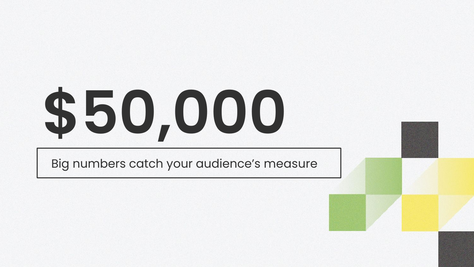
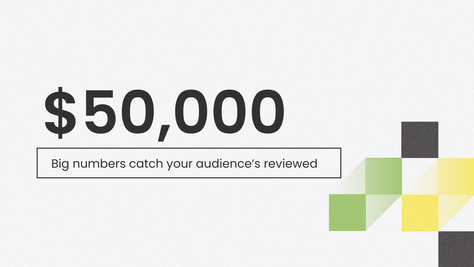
measure: measure -> reviewed (291, 164)
